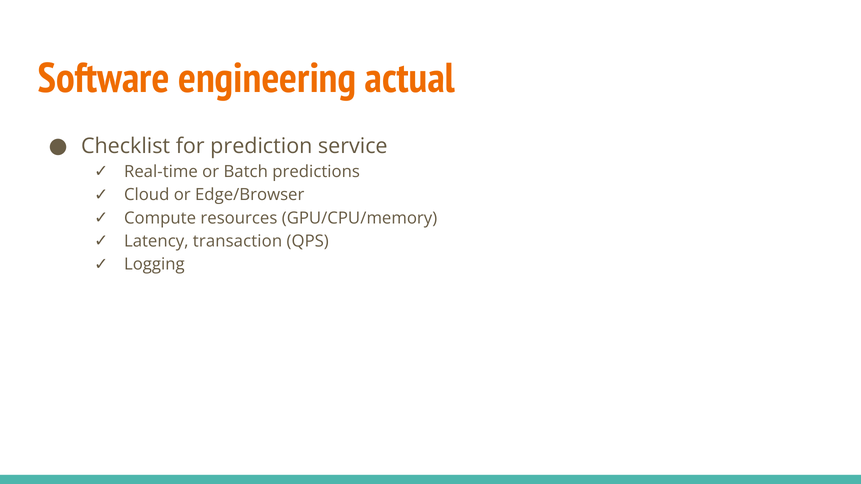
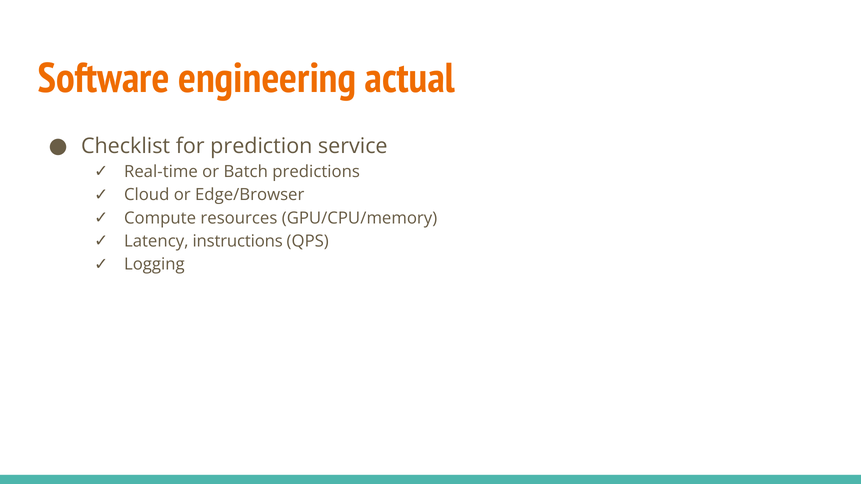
transaction: transaction -> instructions (238, 241)
